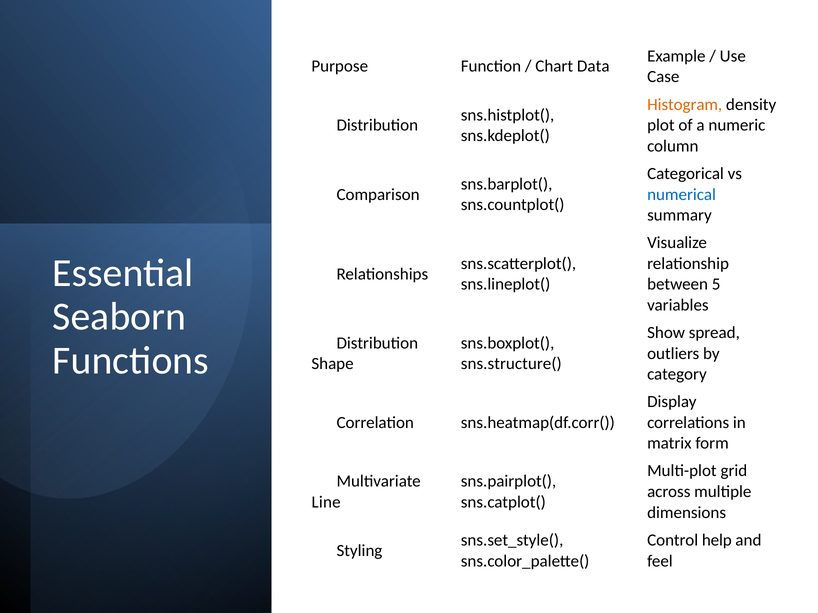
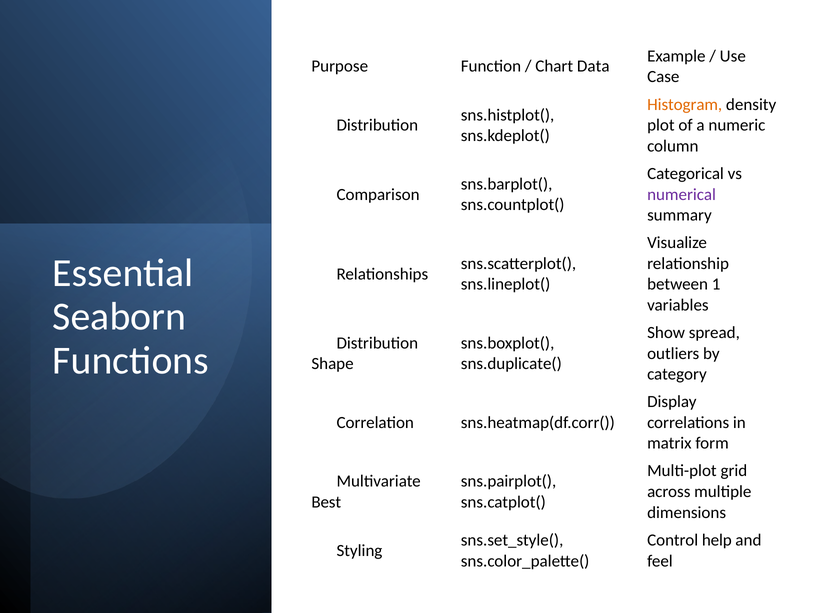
numerical colour: blue -> purple (682, 195)
5: 5 -> 1 (716, 285)
sns.structure(: sns.structure( -> sns.duplicate( (511, 364)
Line: Line -> Best (326, 502)
